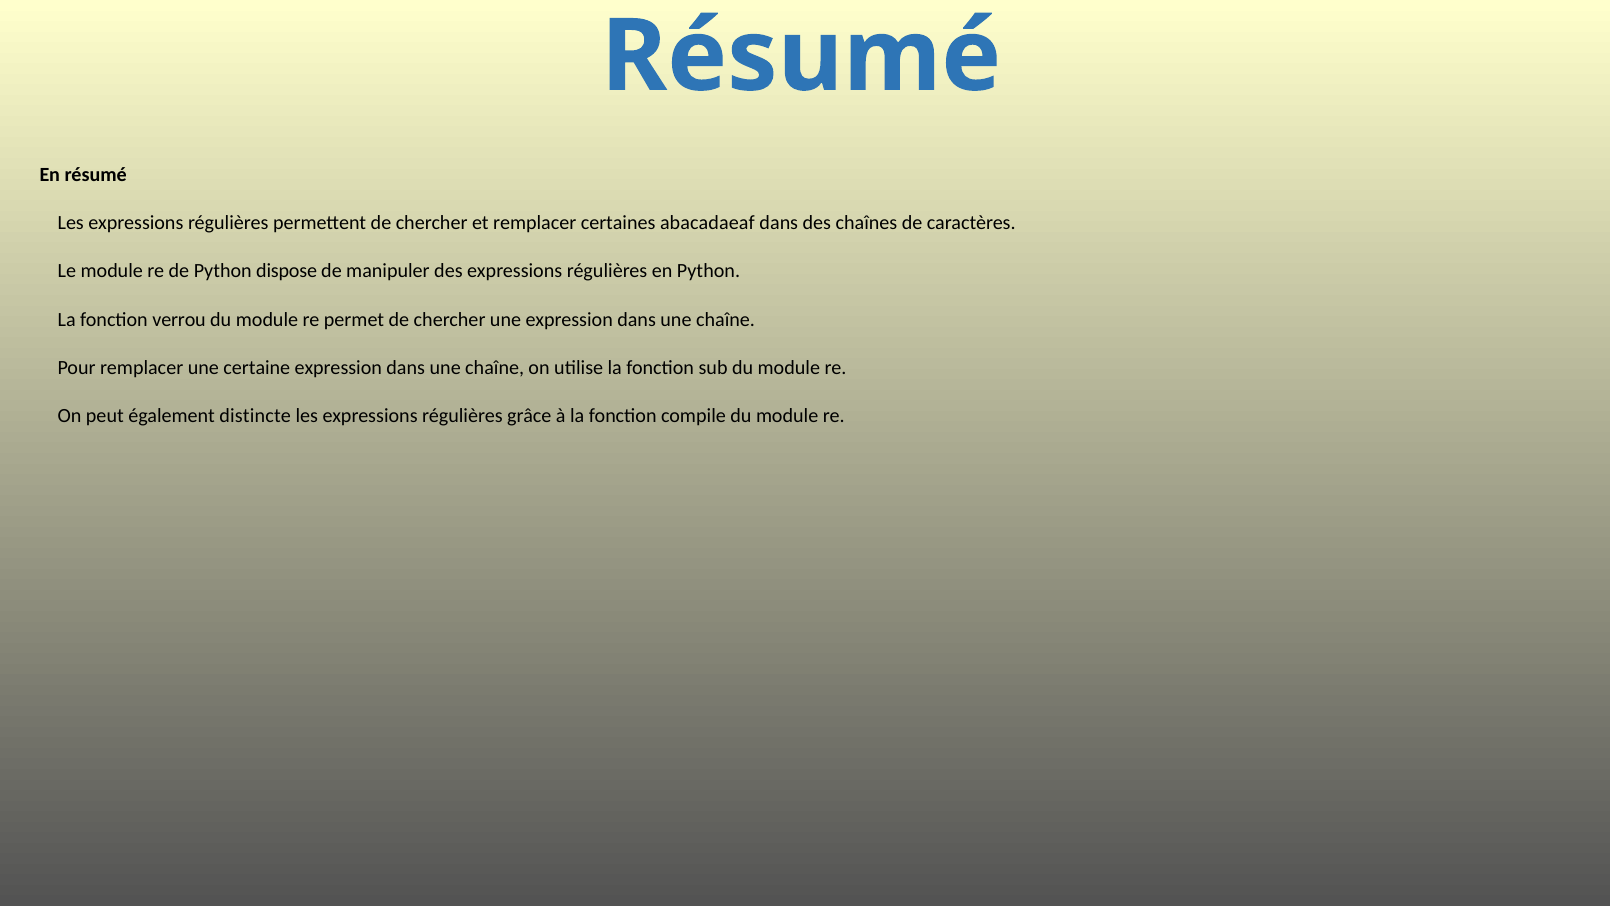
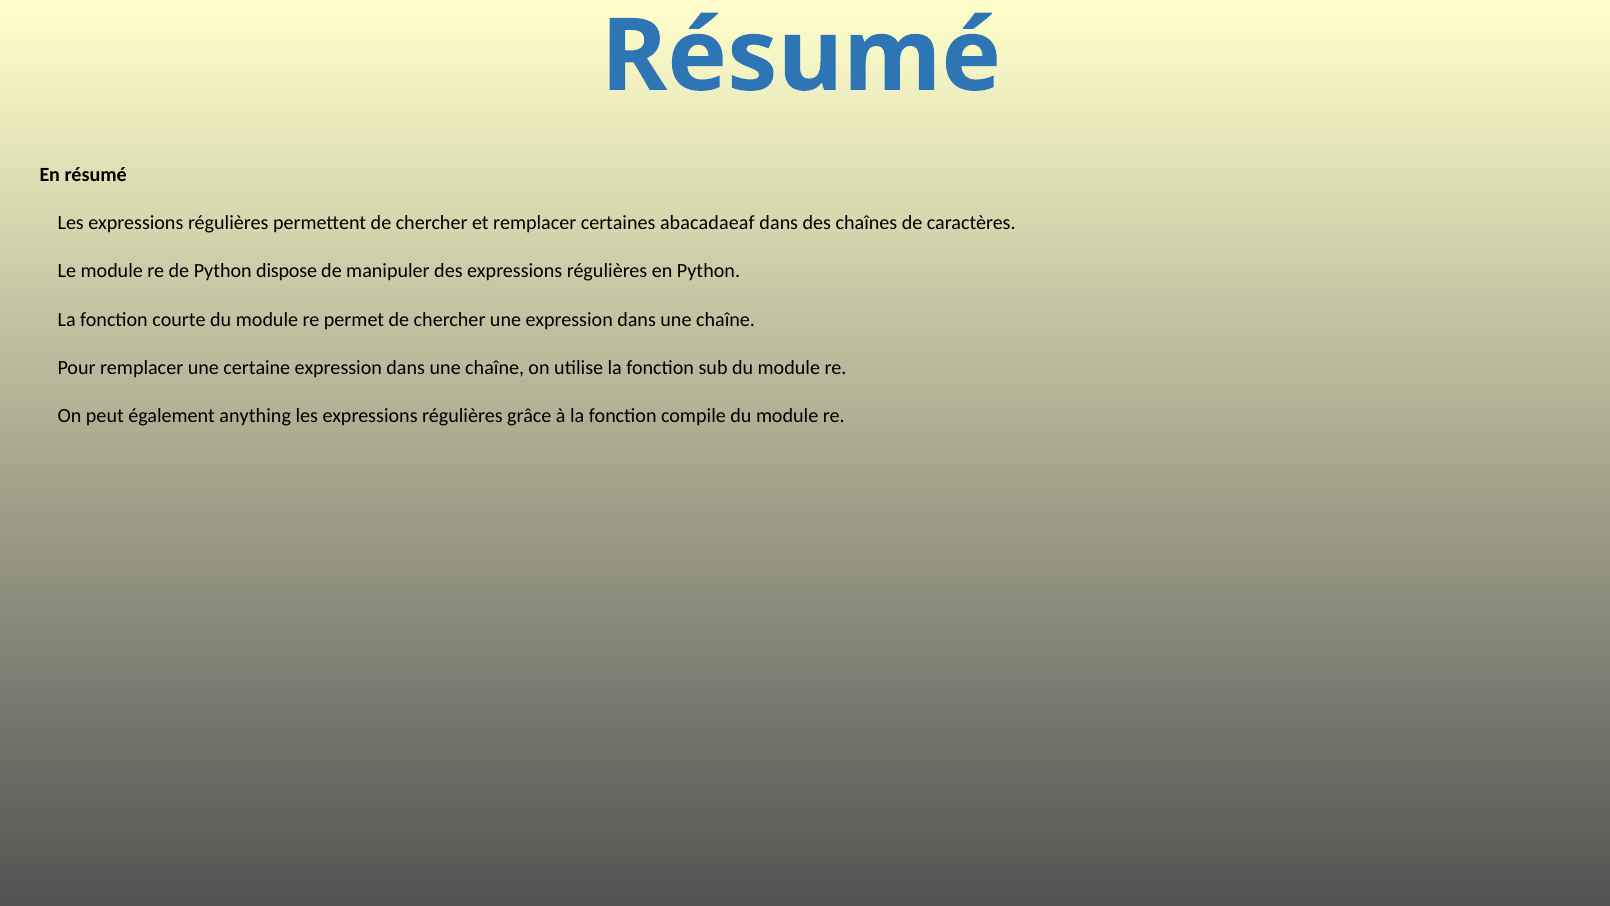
verrou: verrou -> courte (179, 319)
distincte: distincte -> anything (255, 416)
